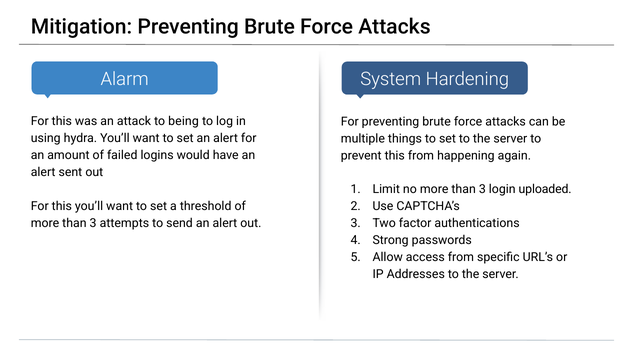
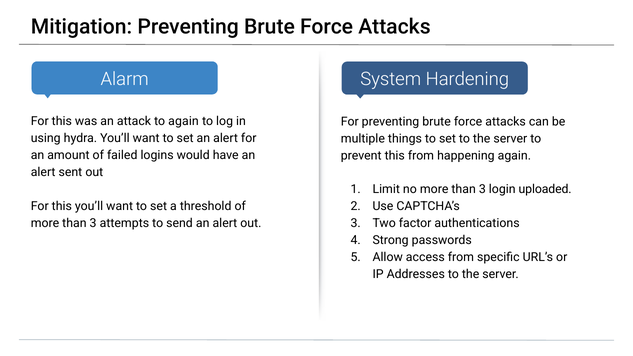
to being: being -> again (184, 121)
